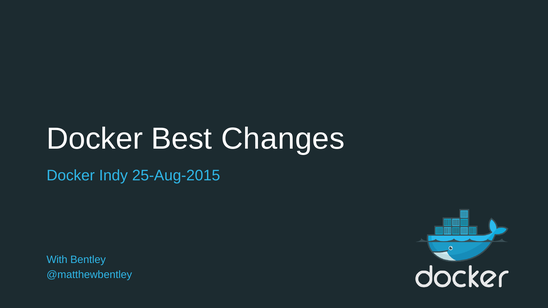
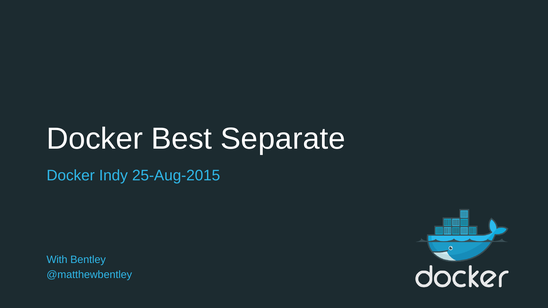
Changes: Changes -> Separate (283, 139)
